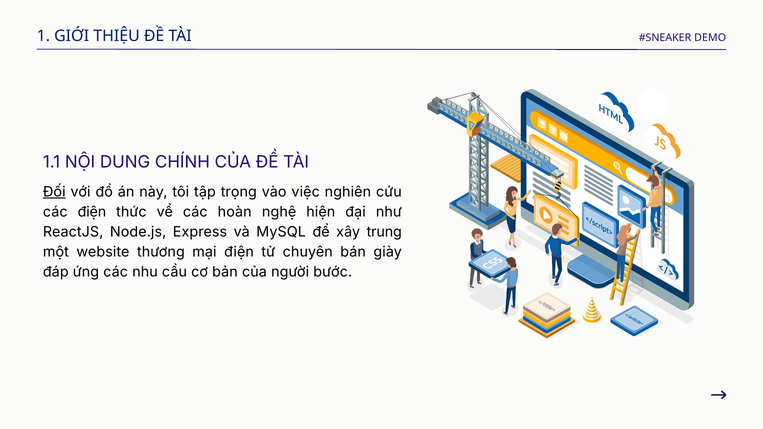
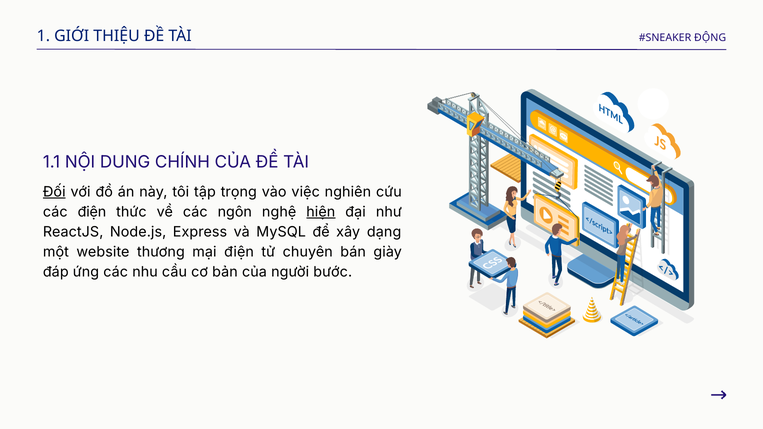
DEMO: DEMO -> ĐỘNG (710, 38)
hoàn: hoàn -> ngôn (235, 212)
hiện underline: none -> present (321, 212)
trung: trung -> dạng (384, 232)
